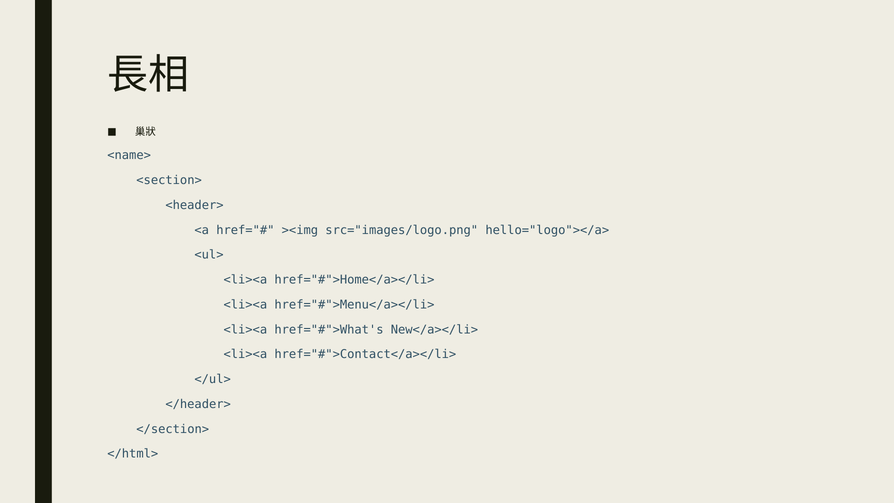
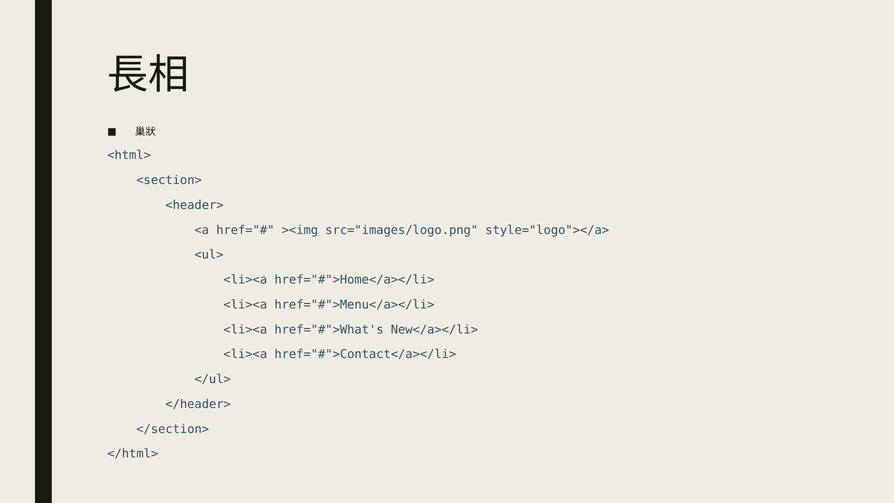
<name>: <name> -> <html> (129, 155)
hello="logo"></a>: hello="logo"></a> -> style="logo"></a> (547, 230)
